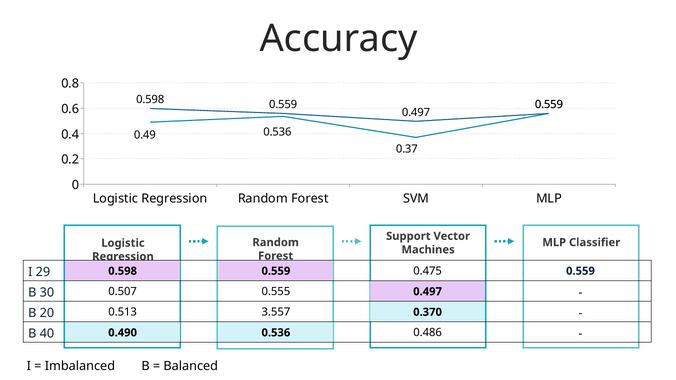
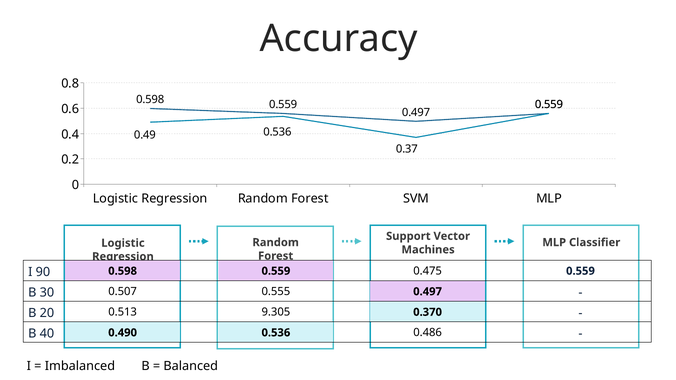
29: 29 -> 90 (43, 272)
3.557: 3.557 -> 9.305 (276, 312)
